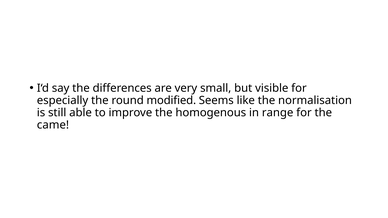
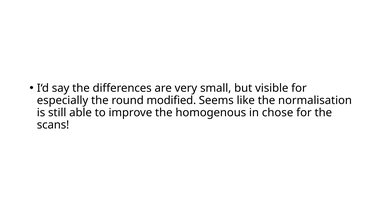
range: range -> chose (278, 113)
came: came -> scans (53, 125)
